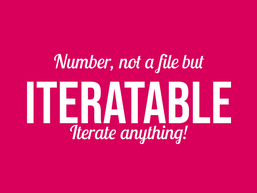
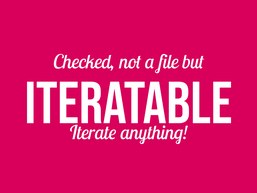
Number: Number -> Checked (84, 62)
